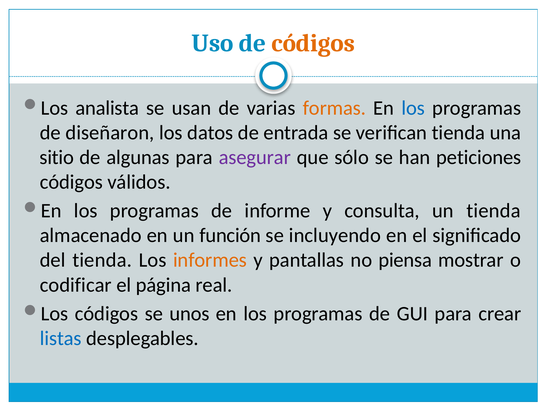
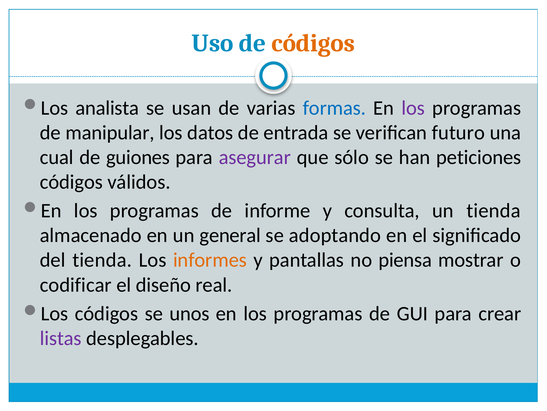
formas colour: orange -> blue (334, 108)
los colour: blue -> purple (413, 108)
diseñaron: diseñaron -> manipular (110, 132)
verifican tienda: tienda -> futuro (458, 132)
sitio: sitio -> cual (57, 157)
algunas: algunas -> guiones (138, 157)
función: función -> general (230, 235)
incluyendo: incluyendo -> adoptando (335, 235)
página: página -> diseño (163, 284)
listas colour: blue -> purple (61, 338)
